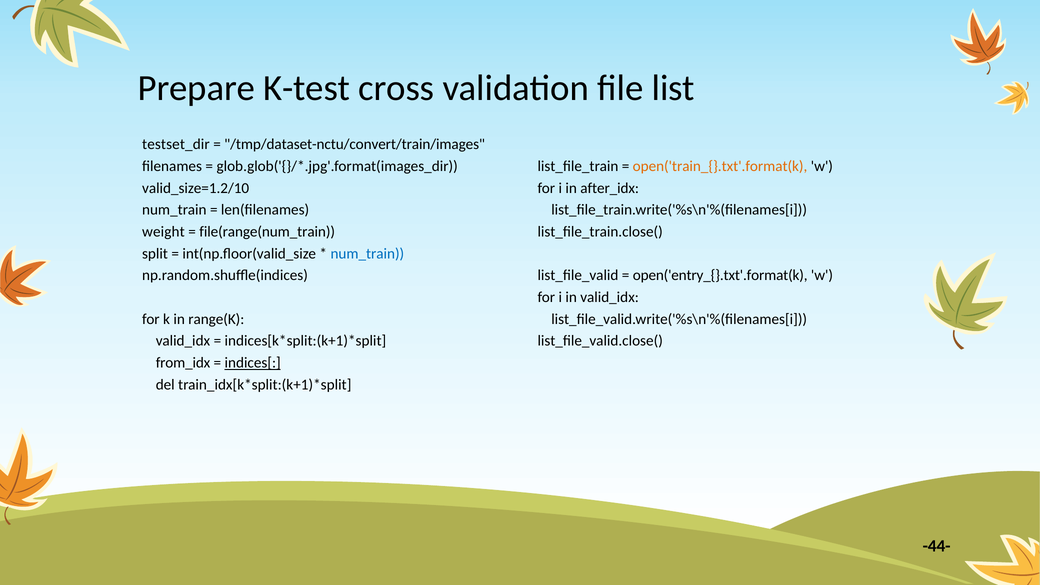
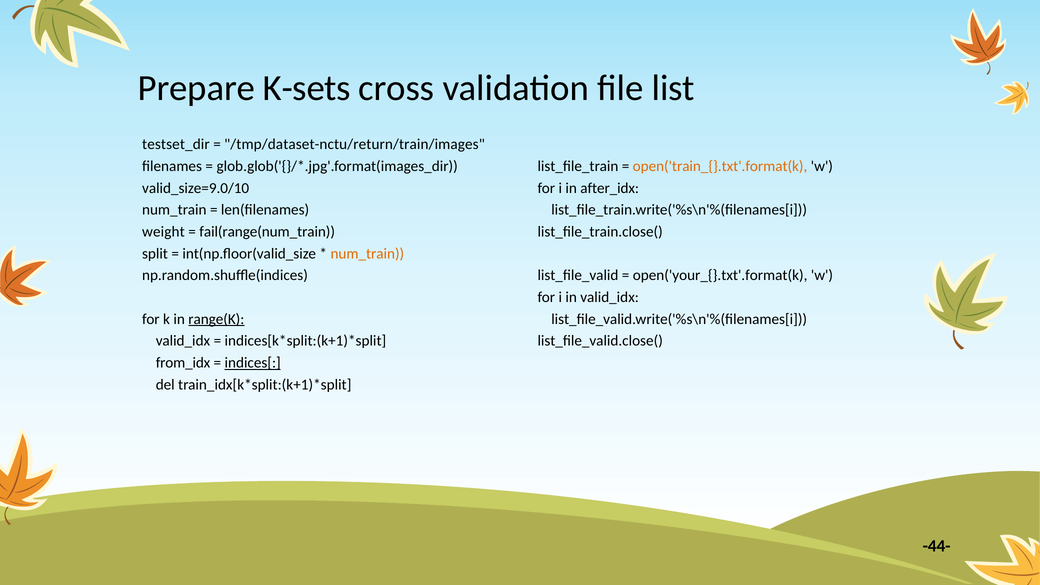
K-test: K-test -> K-sets (307, 88)
/tmp/dataset-nctu/convert/train/images: /tmp/dataset-nctu/convert/train/images -> /tmp/dataset-nctu/return/train/images (355, 144)
valid_size=1.2/10: valid_size=1.2/10 -> valid_size=9.0/10 (196, 188)
file(range(num_train: file(range(num_train -> fail(range(num_train (267, 232)
num_train colour: blue -> orange (367, 254)
open('entry_{}.txt'.format(k: open('entry_{}.txt'.format(k -> open('your_{}.txt'.format(k (720, 275)
range(K underline: none -> present (216, 319)
